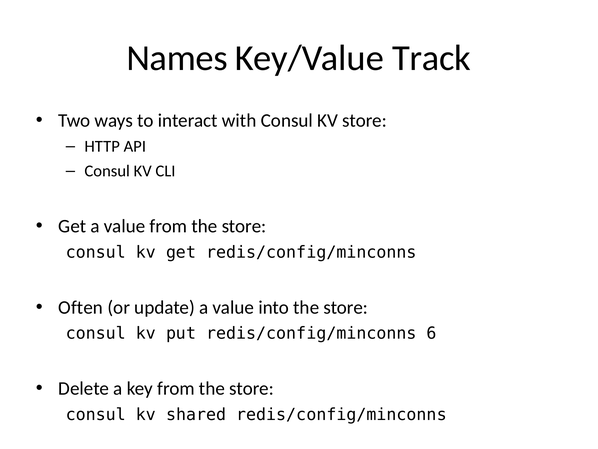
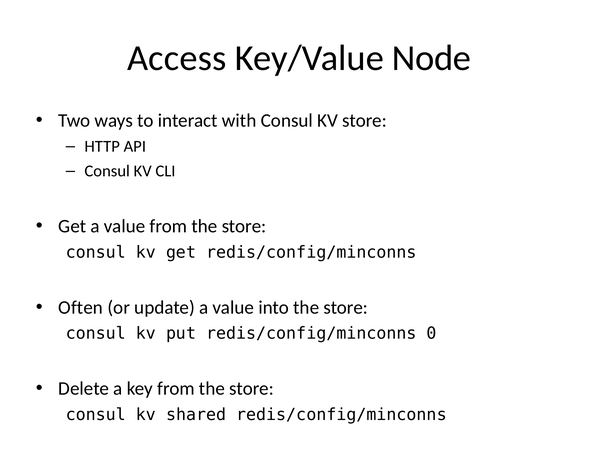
Names: Names -> Access (177, 58)
Track: Track -> Node (431, 58)
6: 6 -> 0 (432, 333)
